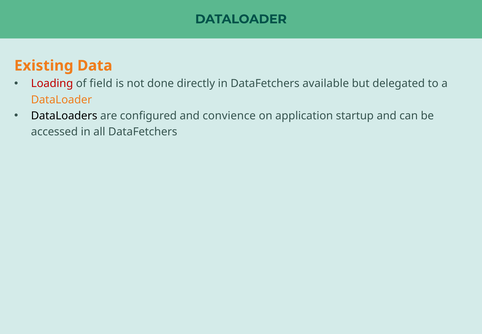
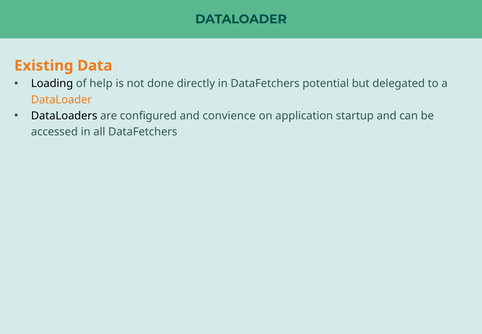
Loading colour: red -> black (52, 84)
field: field -> help (101, 84)
available: available -> potential (326, 84)
